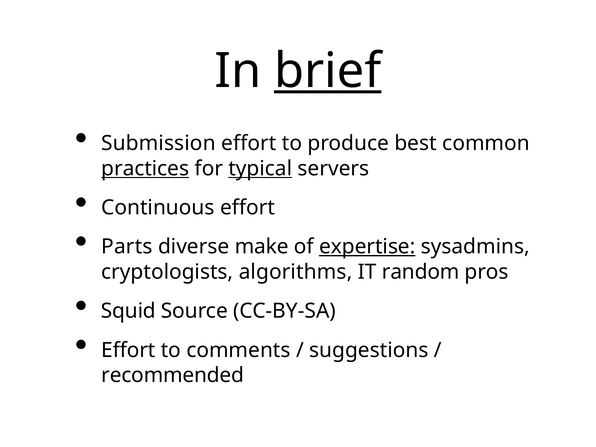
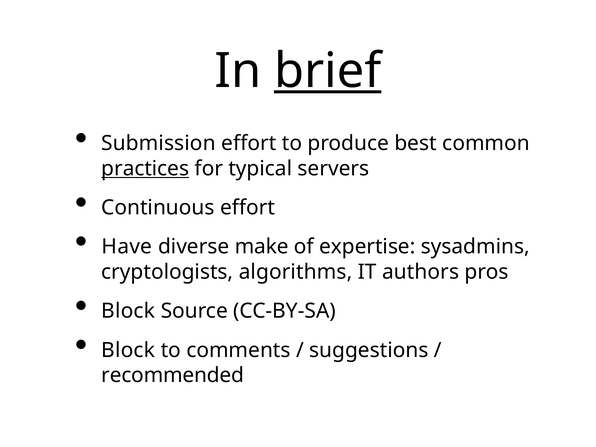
typical underline: present -> none (260, 169)
Parts: Parts -> Have (127, 247)
expertise underline: present -> none (367, 247)
random: random -> authors (421, 272)
Squid: Squid -> Block (128, 311)
Effort: Effort -> Block (128, 350)
